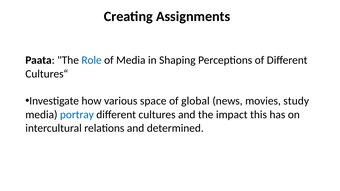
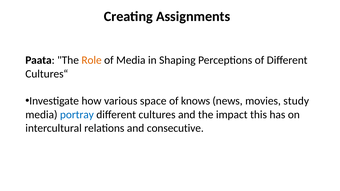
Role colour: blue -> orange (92, 60)
global: global -> knows (196, 101)
determined: determined -> consecutive (175, 128)
